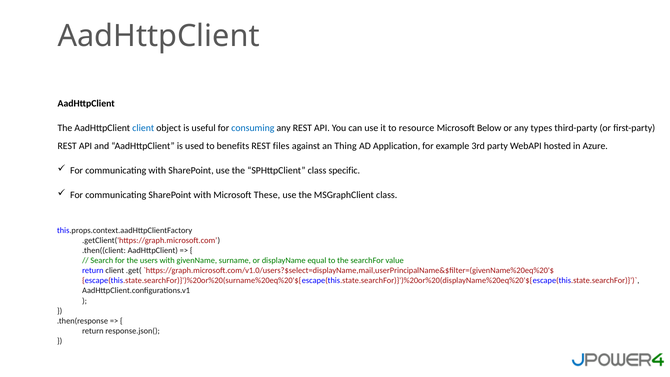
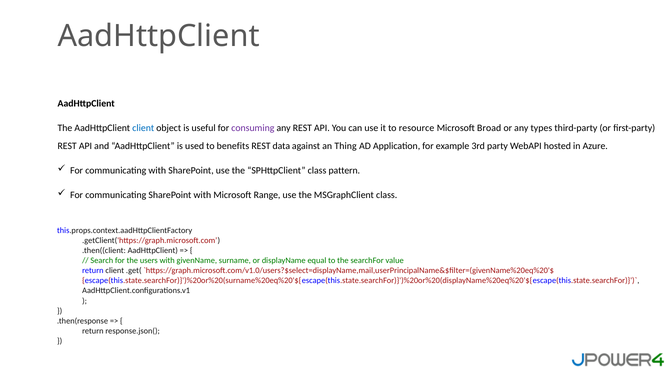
consuming colour: blue -> purple (253, 128)
Below: Below -> Broad (489, 128)
files: files -> data (281, 146)
specific: specific -> pattern (344, 170)
These: These -> Range (267, 195)
